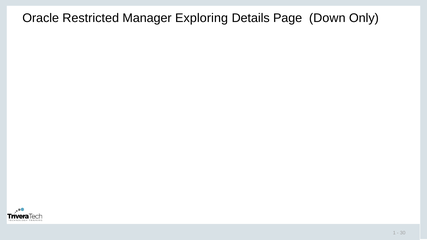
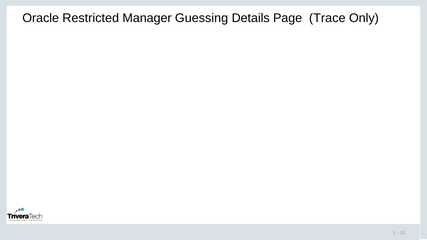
Exploring: Exploring -> Guessing (202, 18)
Down: Down -> Trace (327, 18)
